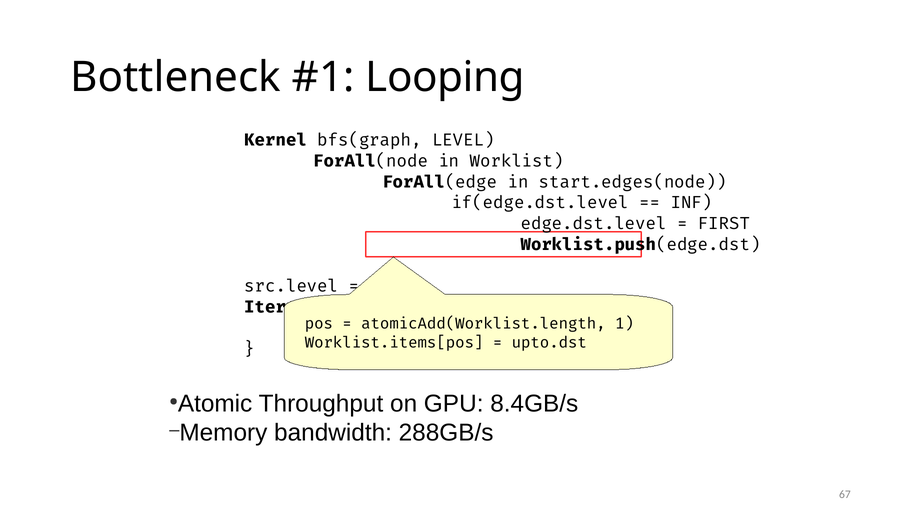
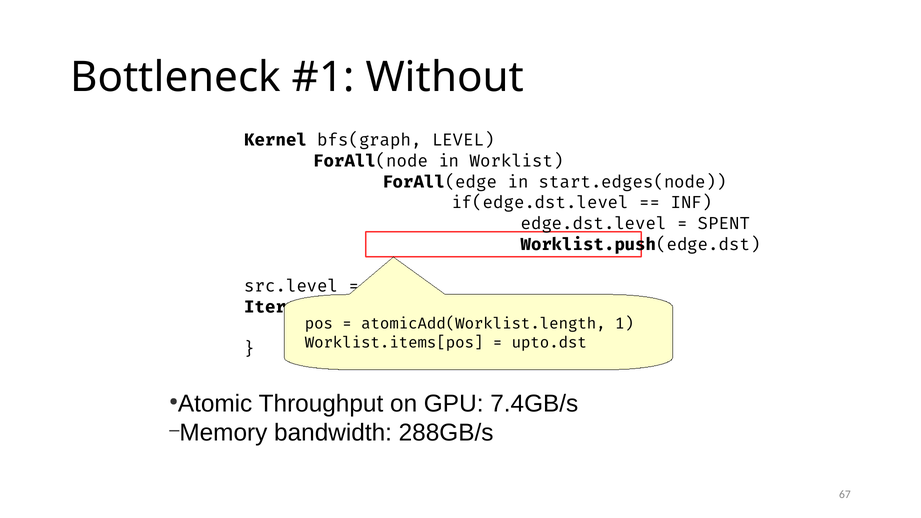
Looping: Looping -> Without (445, 77)
FIRST: FIRST -> SPENT (724, 224)
8.4GB/s: 8.4GB/s -> 7.4GB/s (534, 404)
